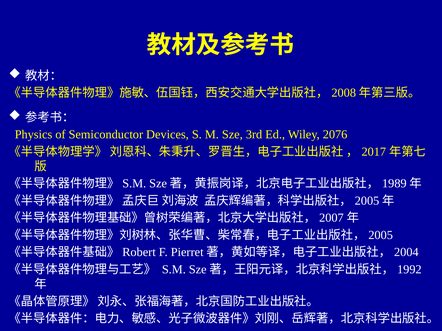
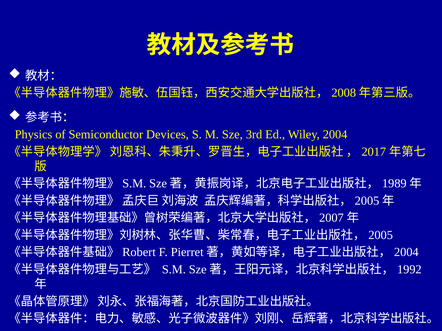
2076: 2076 -> 2004 (335, 135)
